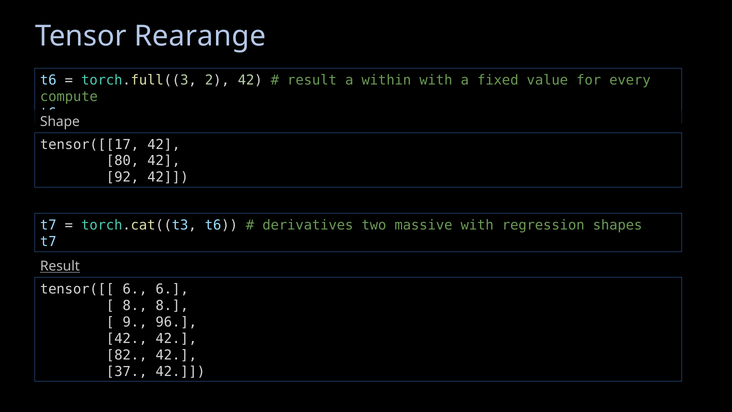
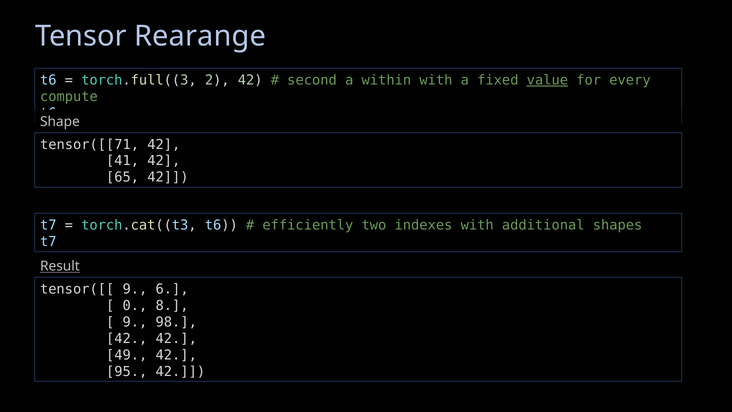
result: result -> second (312, 80)
value underline: none -> present (547, 80)
tensor([[17: tensor([[17 -> tensor([[71 (90, 144)
80: 80 -> 41 (123, 161)
92: 92 -> 65 (123, 177)
derivatives: derivatives -> efficiently (308, 225)
massive: massive -> indexes (424, 225)
regression: regression -> additional (543, 225)
tensor([[ 6: 6 -> 9 (135, 289)
8: 8 -> 0 (135, 305)
96: 96 -> 98 (176, 322)
82: 82 -> 49 (127, 355)
37: 37 -> 95 (127, 371)
